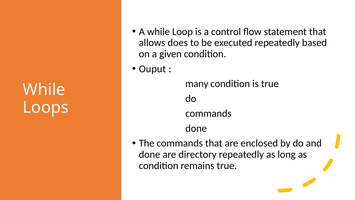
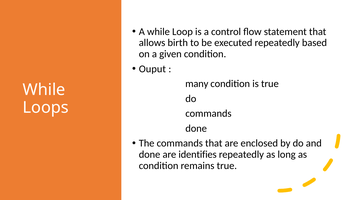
does: does -> birth (178, 43)
directory: directory -> identifies (198, 154)
